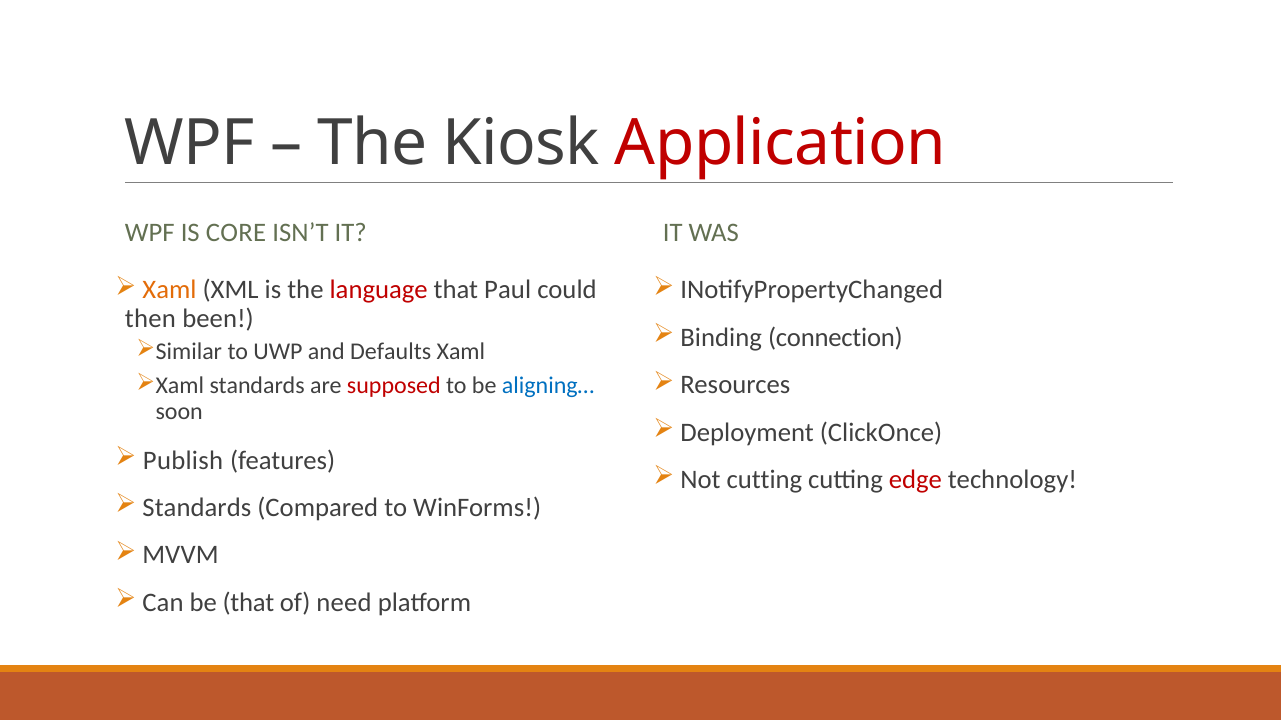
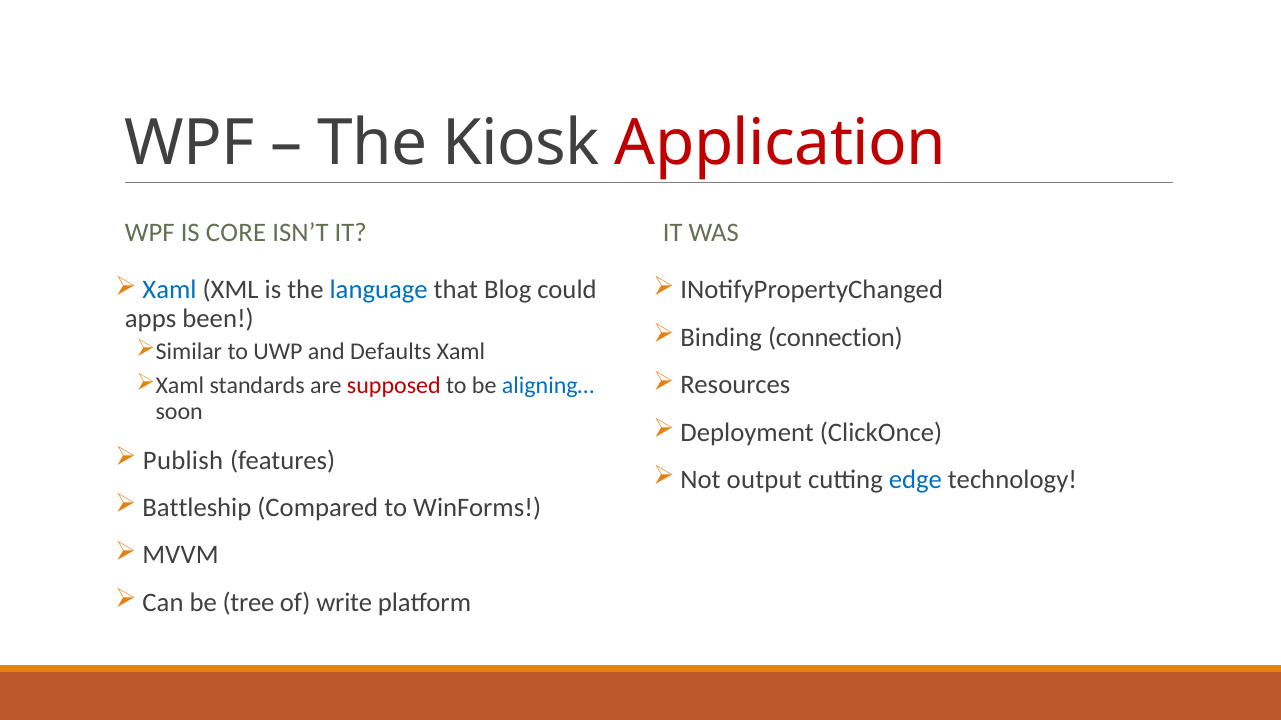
Xaml colour: orange -> blue (170, 290)
language colour: red -> blue (379, 290)
Paul: Paul -> Blog (508, 290)
then: then -> apps (151, 319)
Not cutting: cutting -> output (764, 480)
edge colour: red -> blue (915, 480)
Standards: Standards -> Battleship (197, 508)
be that: that -> tree (248, 603)
need: need -> write (344, 603)
